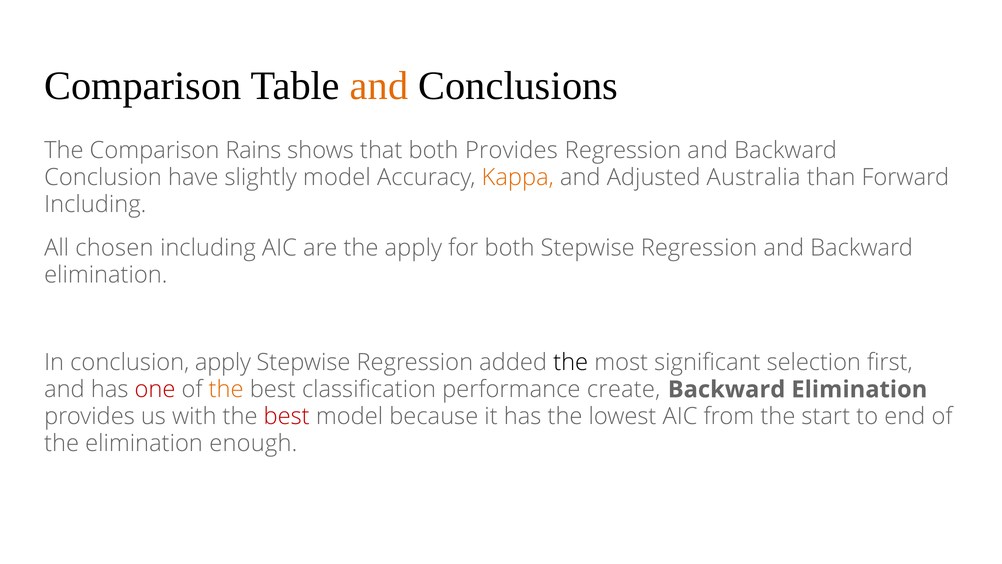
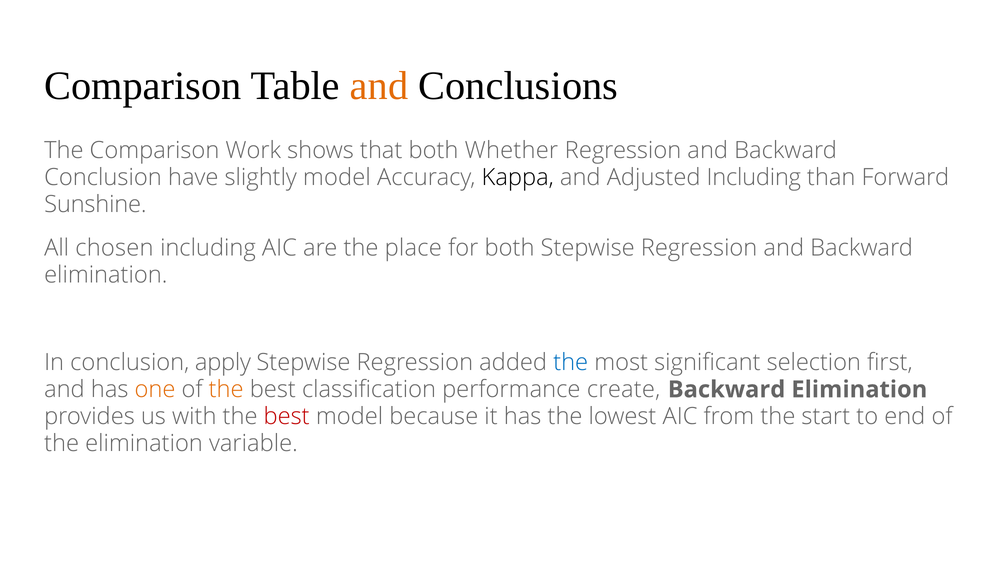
Rains: Rains -> Work (253, 150)
both Provides: Provides -> Whether (511, 150)
Kappa colour: orange -> black (518, 177)
Adjusted Australia: Australia -> Including (754, 177)
Including: Including -> Sunshine (95, 204)
the apply: apply -> place (413, 248)
the colour: black -> blue (571, 362)
one colour: red -> orange (155, 389)
enough: enough -> variable (253, 443)
